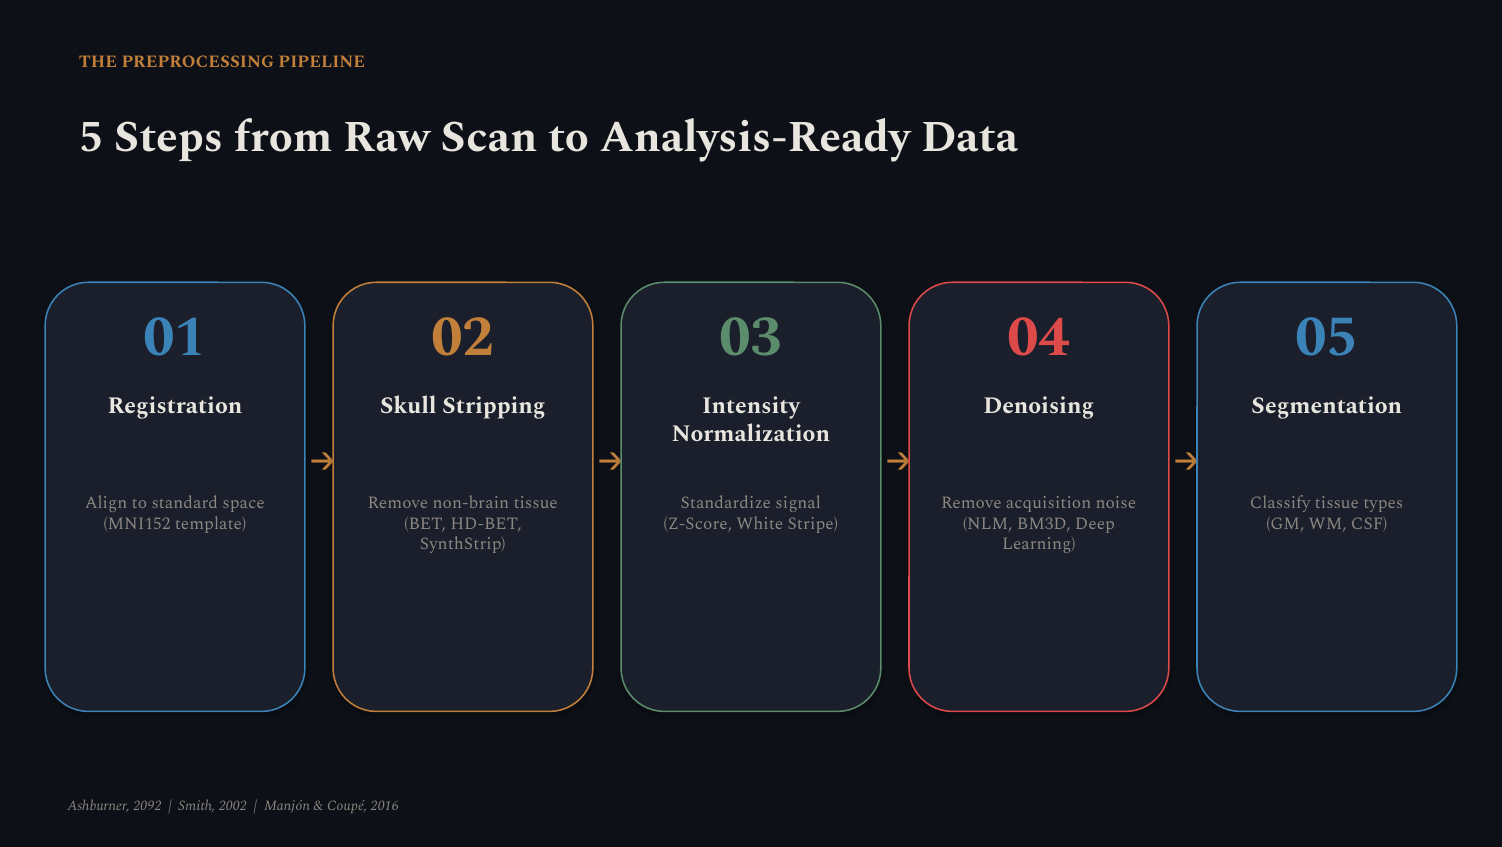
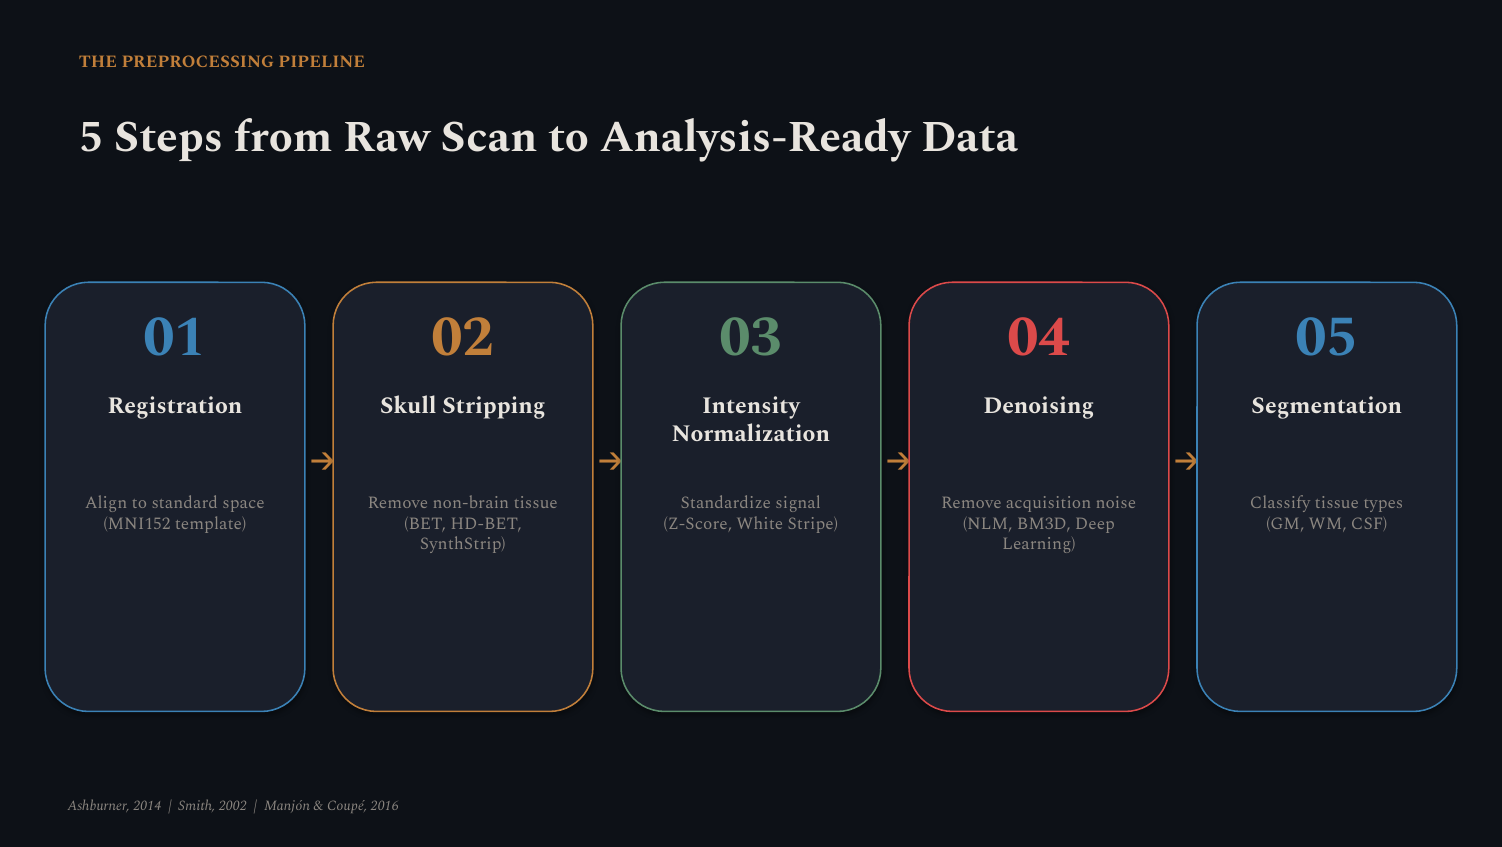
2092: 2092 -> 2014 (147, 806)
